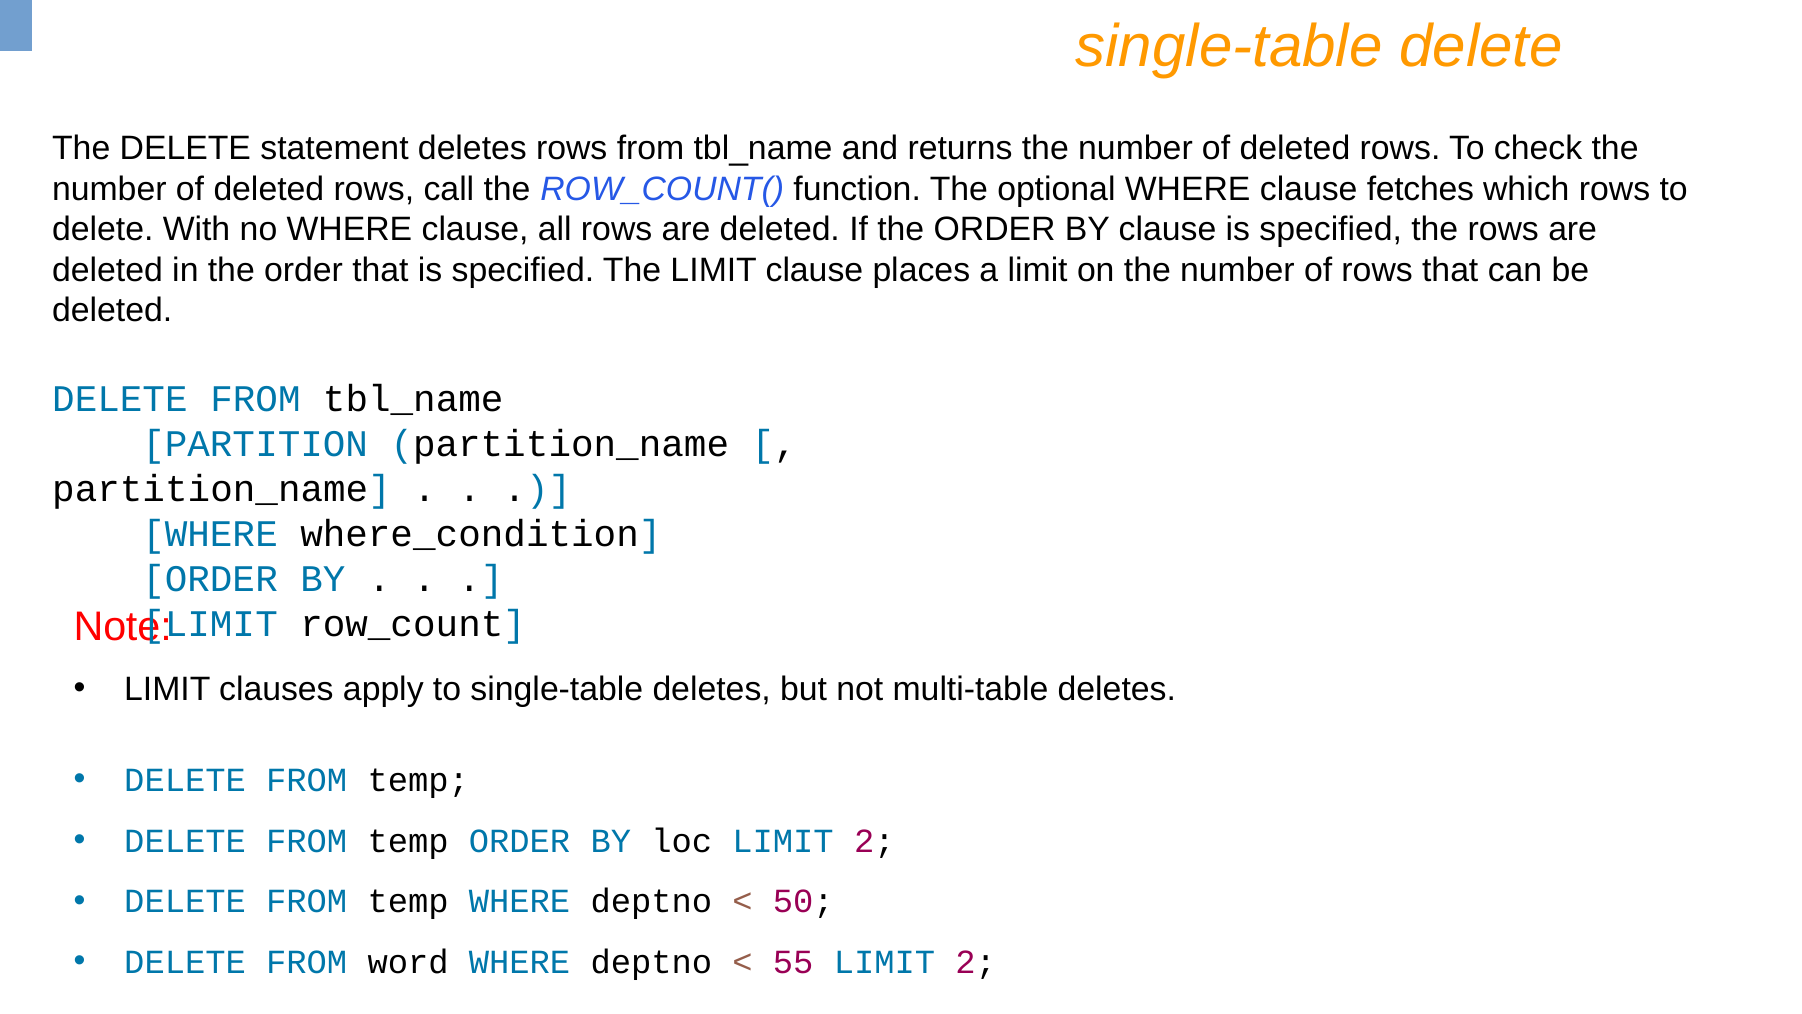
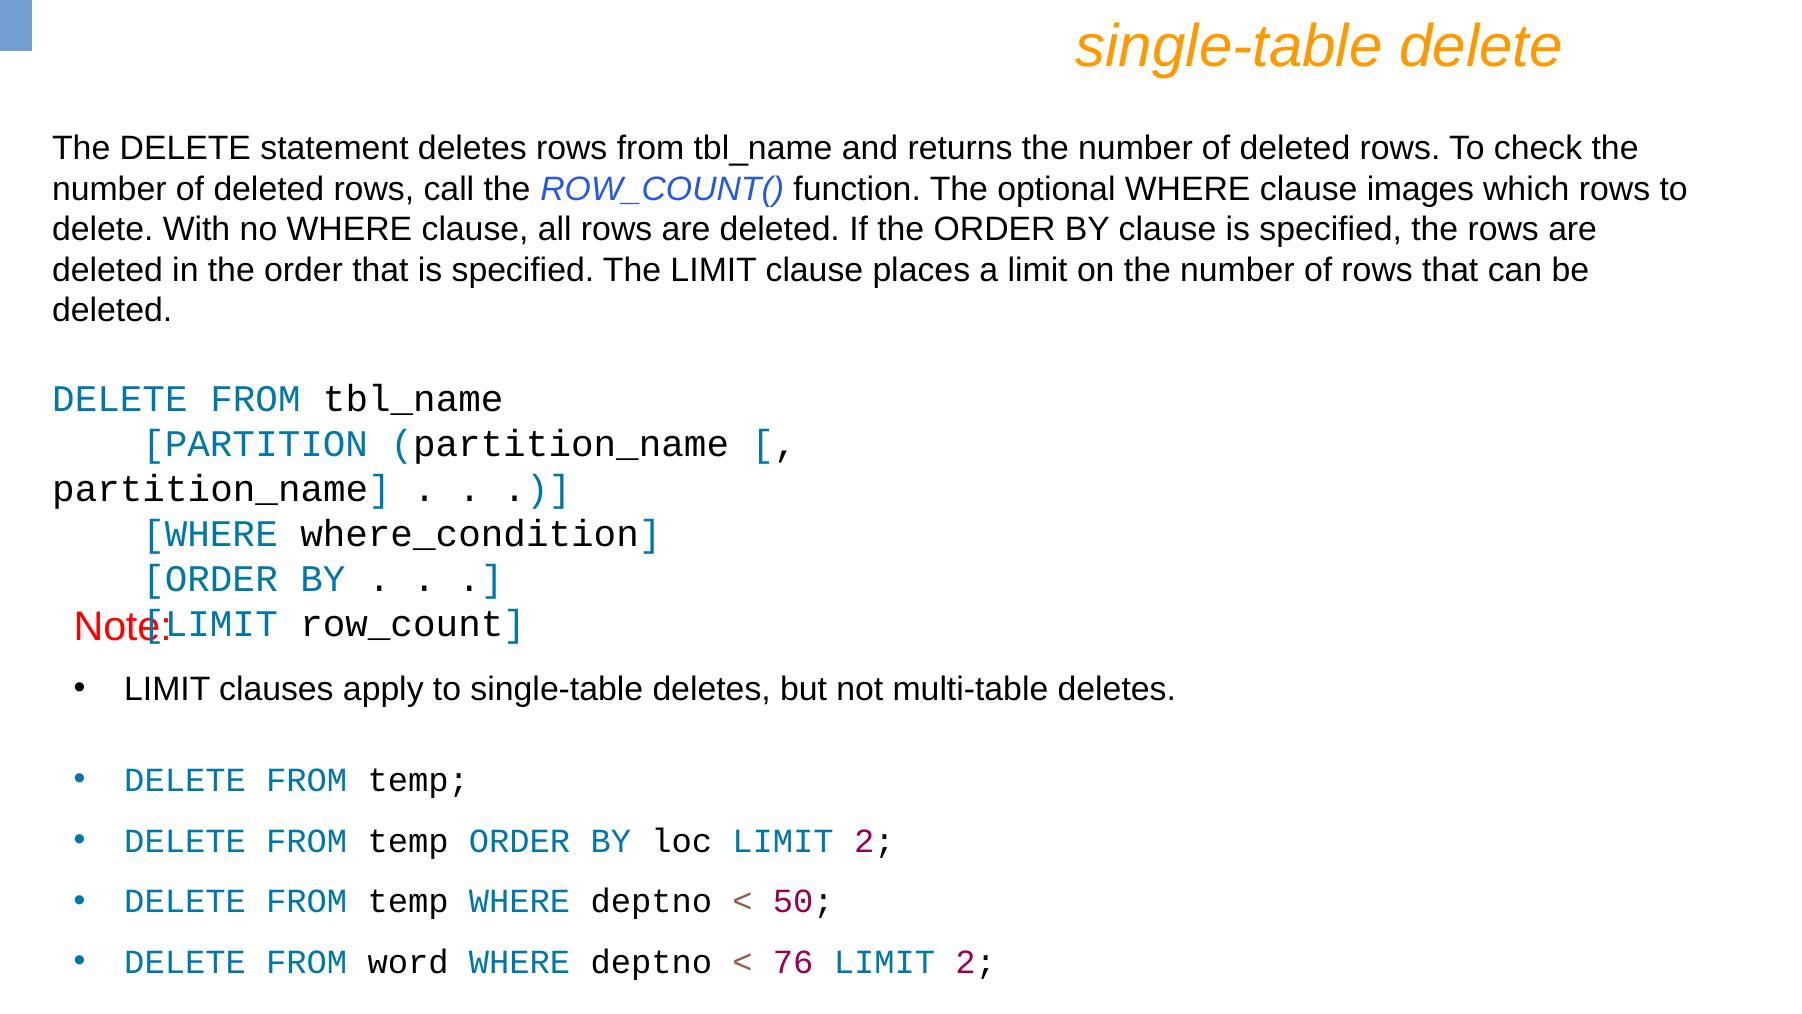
fetches: fetches -> images (1420, 189)
55: 55 -> 76 (793, 962)
